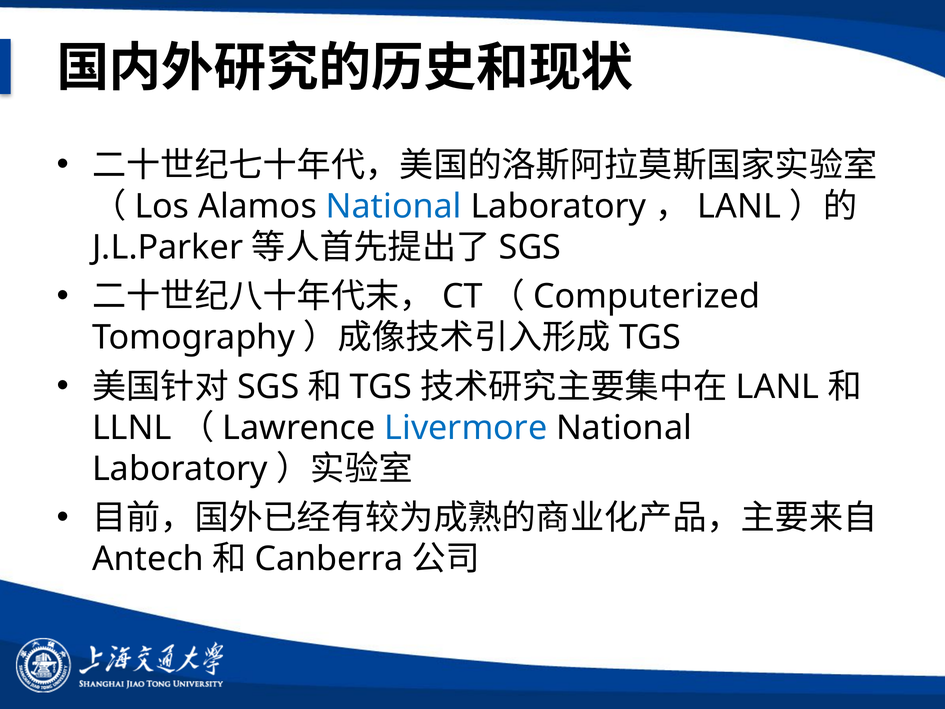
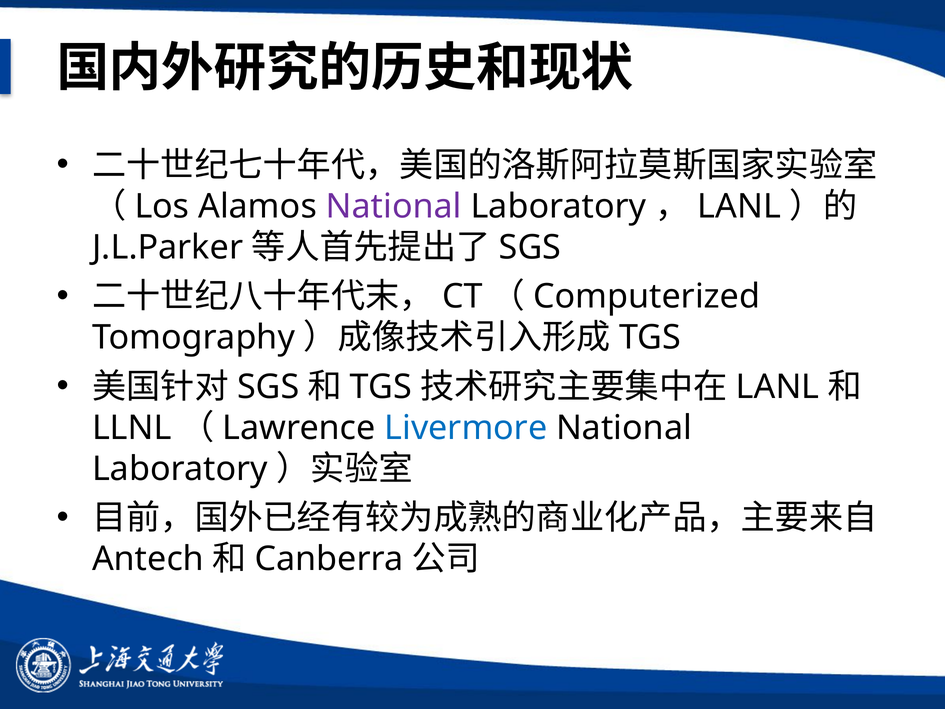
National colour: blue -> purple (394, 206)
